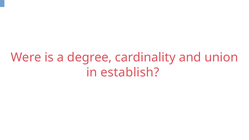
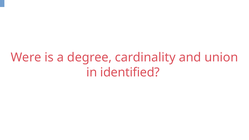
establish: establish -> identified (130, 72)
